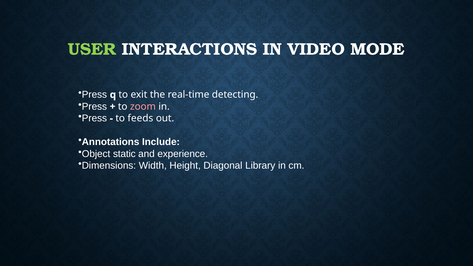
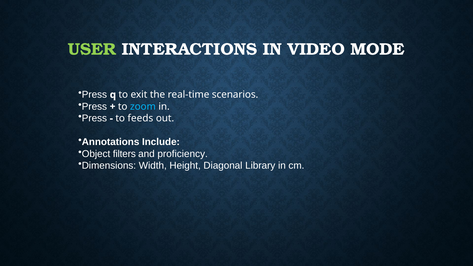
detecting: detecting -> scenarios (235, 95)
zoom colour: pink -> light blue (143, 106)
static: static -> filters (124, 154)
experience: experience -> proficiency (183, 154)
